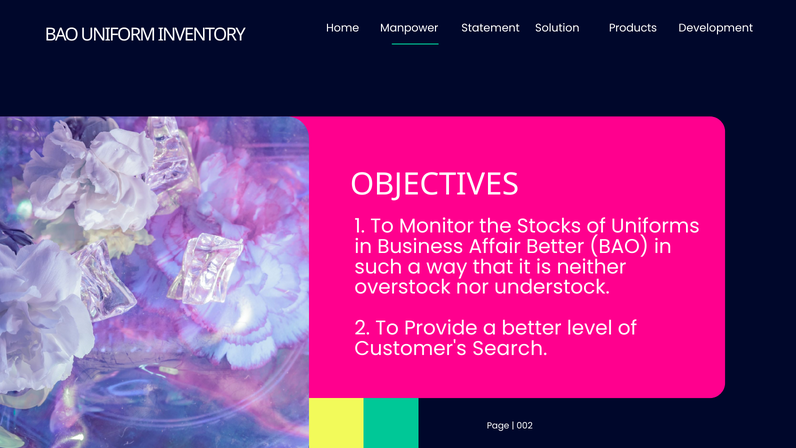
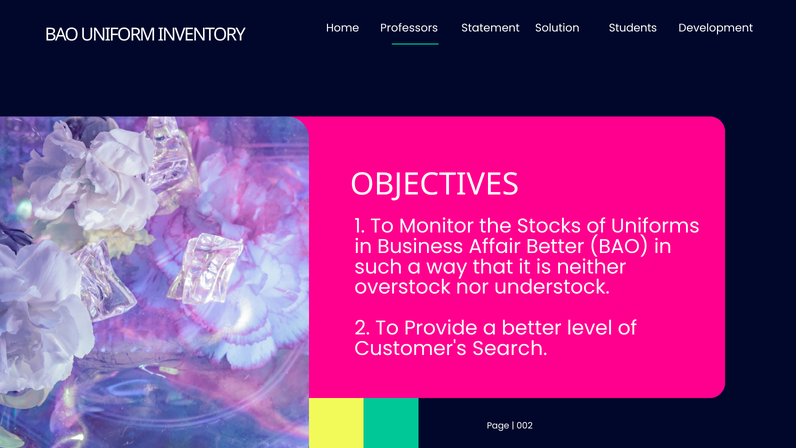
Manpower: Manpower -> Professors (409, 28)
Products: Products -> Students (633, 28)
